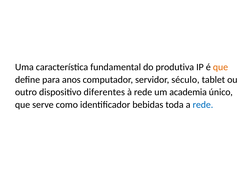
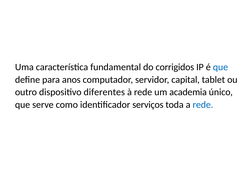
produtiva: produtiva -> corrigidos (175, 67)
que colour: orange -> blue (220, 67)
século: século -> capital (186, 80)
bebidas: bebidas -> serviços (148, 105)
